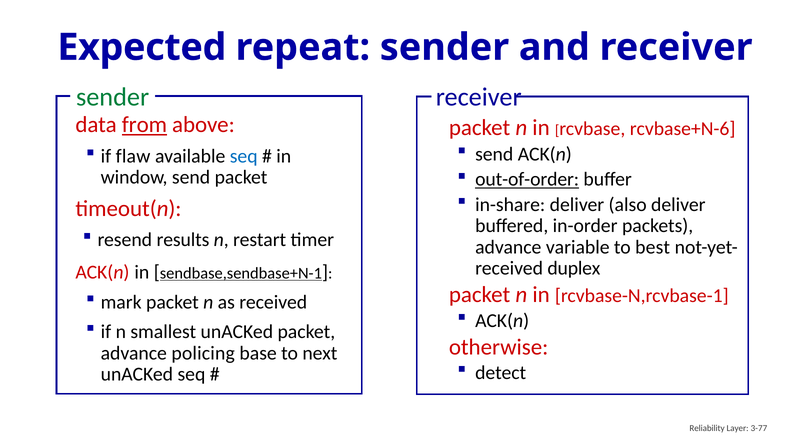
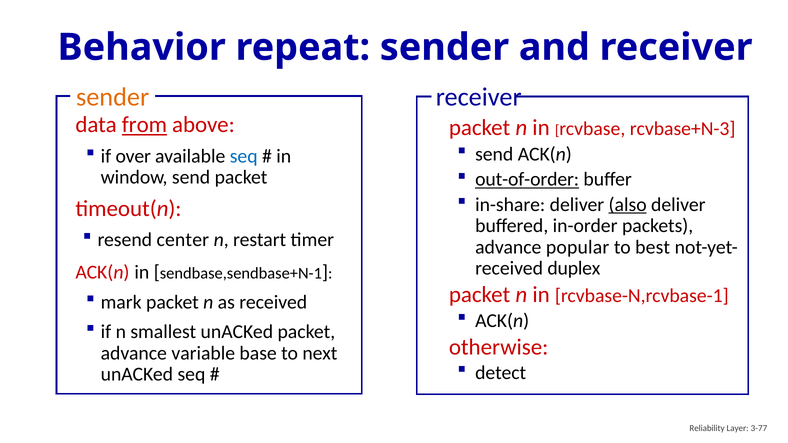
Expected: Expected -> Behavior (142, 47)
sender colour: green -> orange (113, 97)
rcvbase+N-6: rcvbase+N-6 -> rcvbase+N-3 (683, 129)
flaw: flaw -> over (133, 156)
also underline: none -> present (628, 205)
results: results -> center (183, 240)
variable: variable -> popular (578, 247)
sendbase,sendbase+N-1 underline: present -> none (241, 273)
policing: policing -> variable (203, 353)
